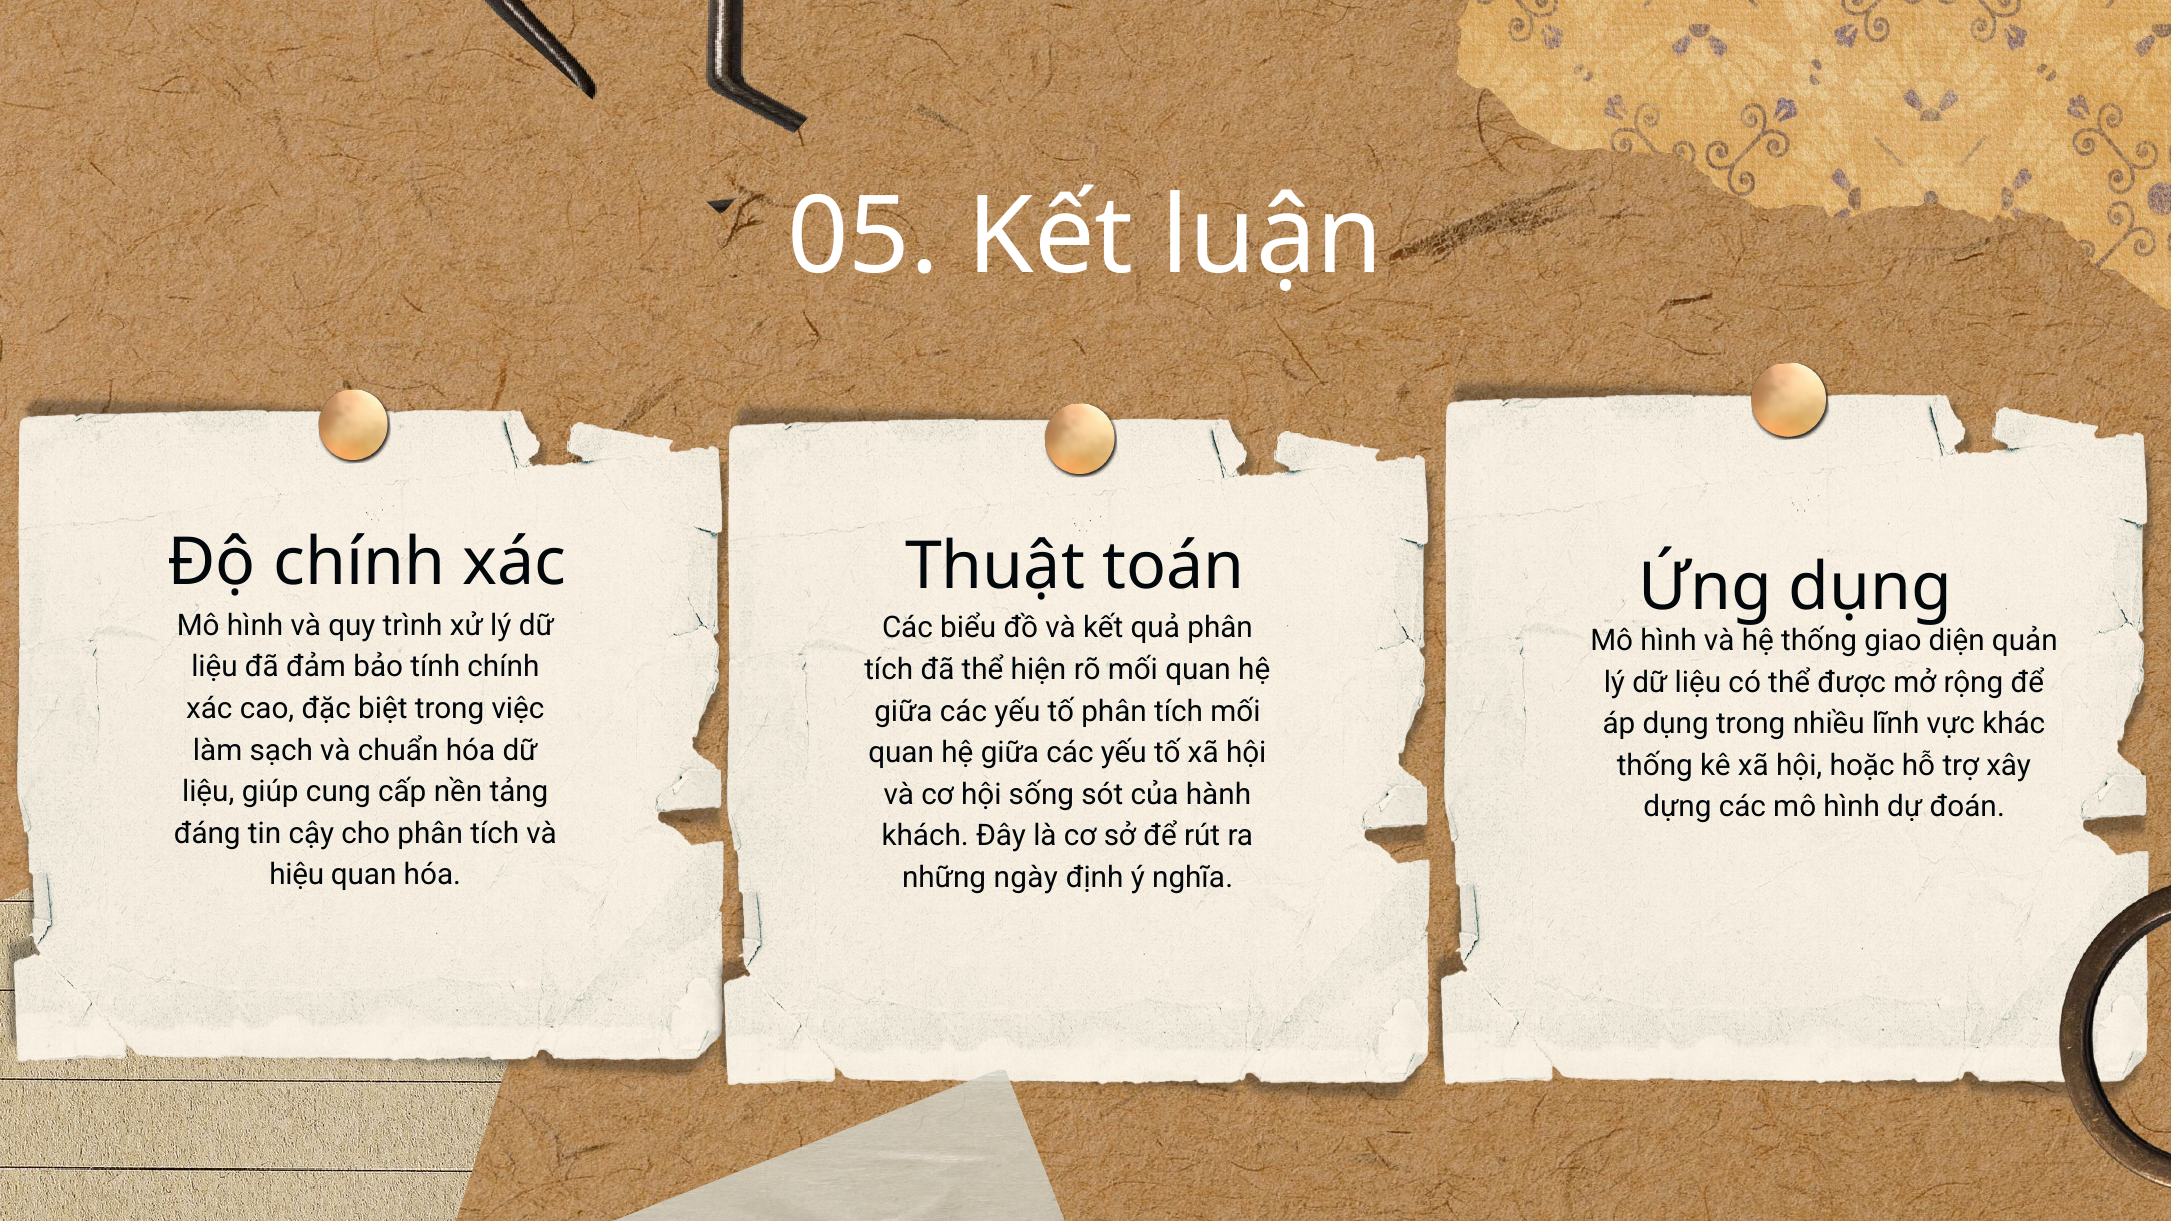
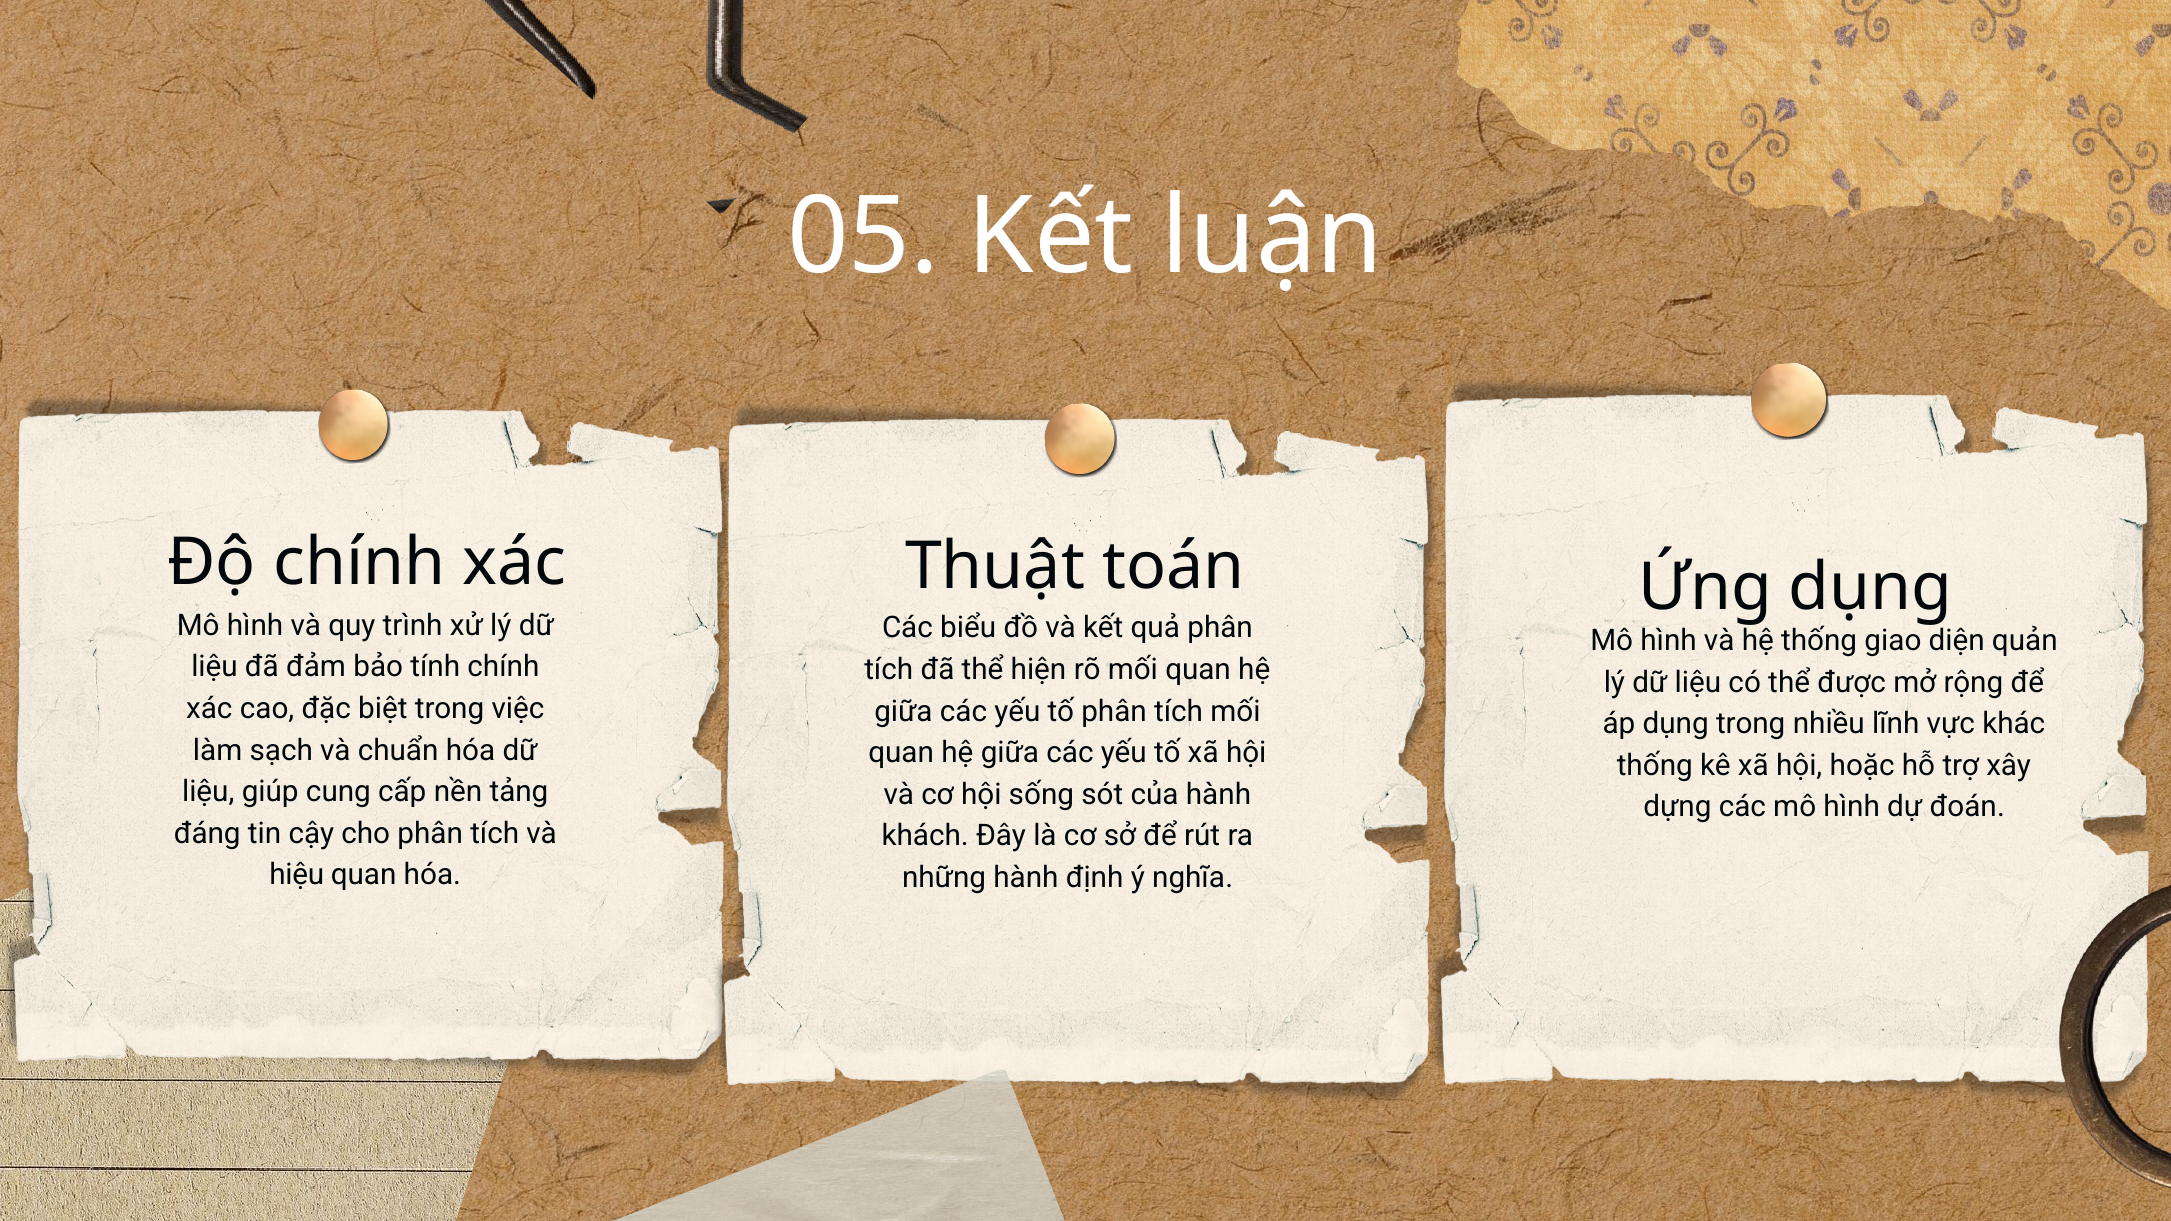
những ngày: ngày -> hành (1026, 878)
